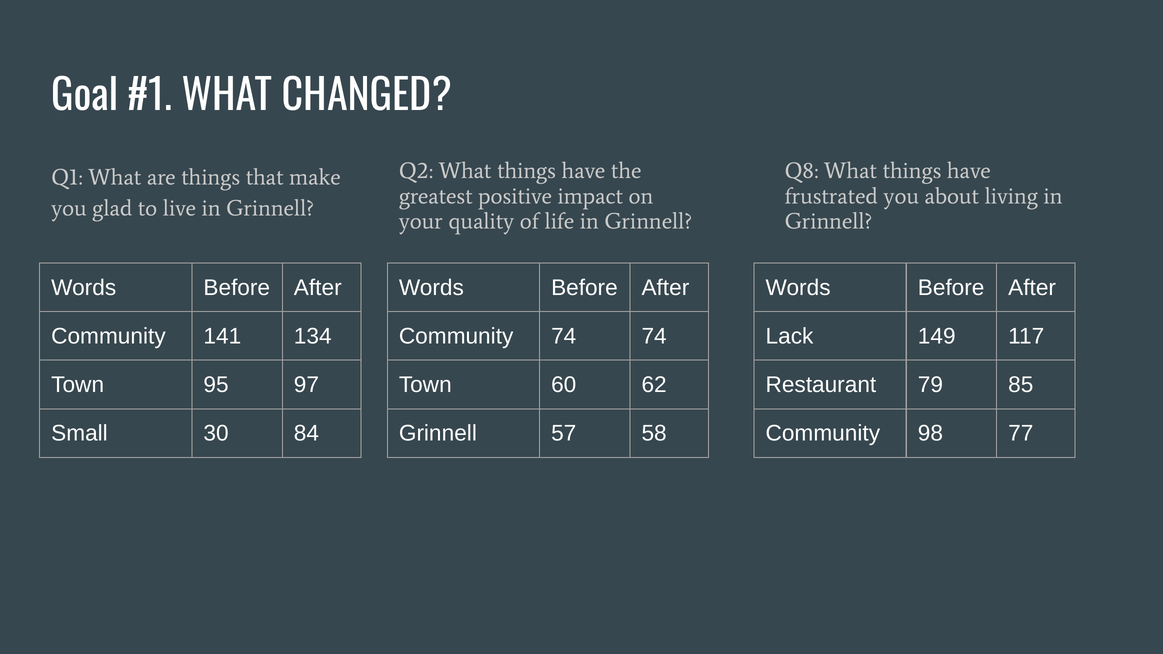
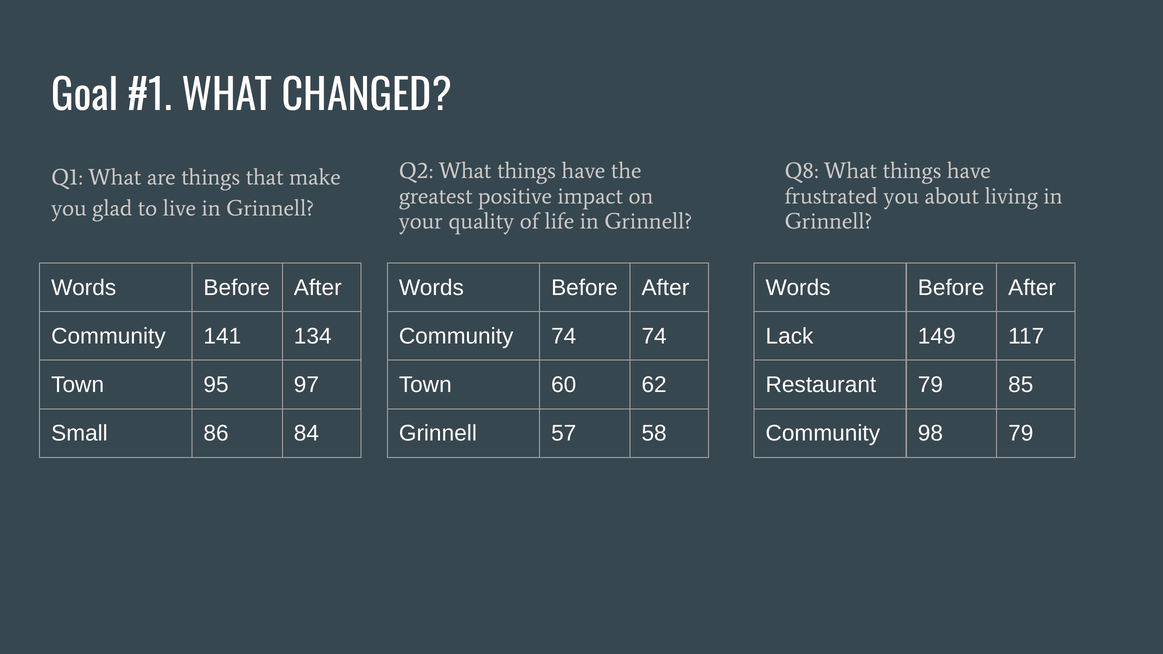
30: 30 -> 86 (216, 434)
98 77: 77 -> 79 (1021, 434)
